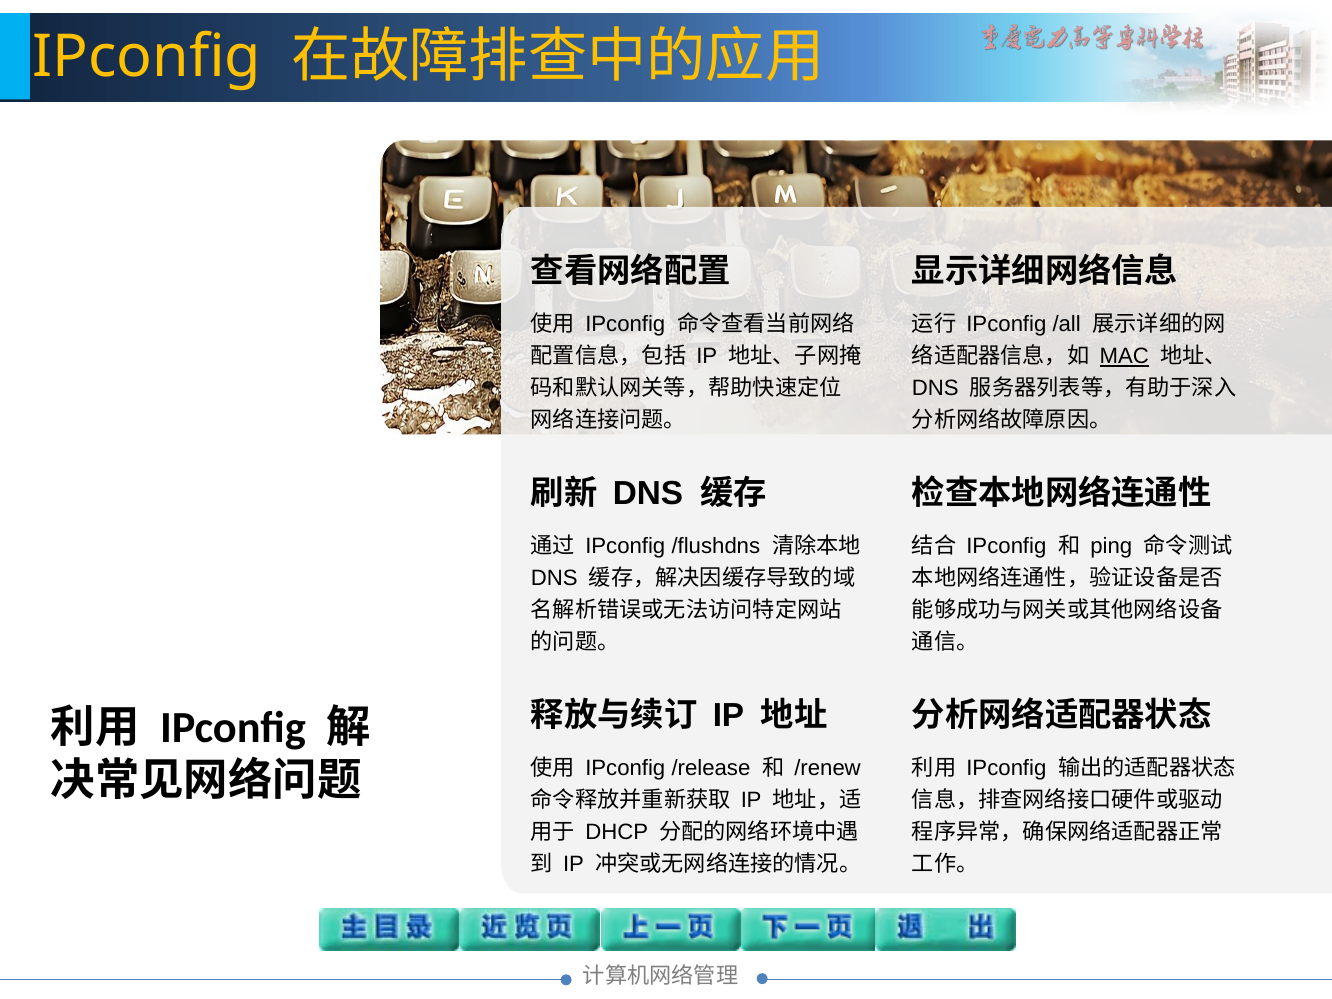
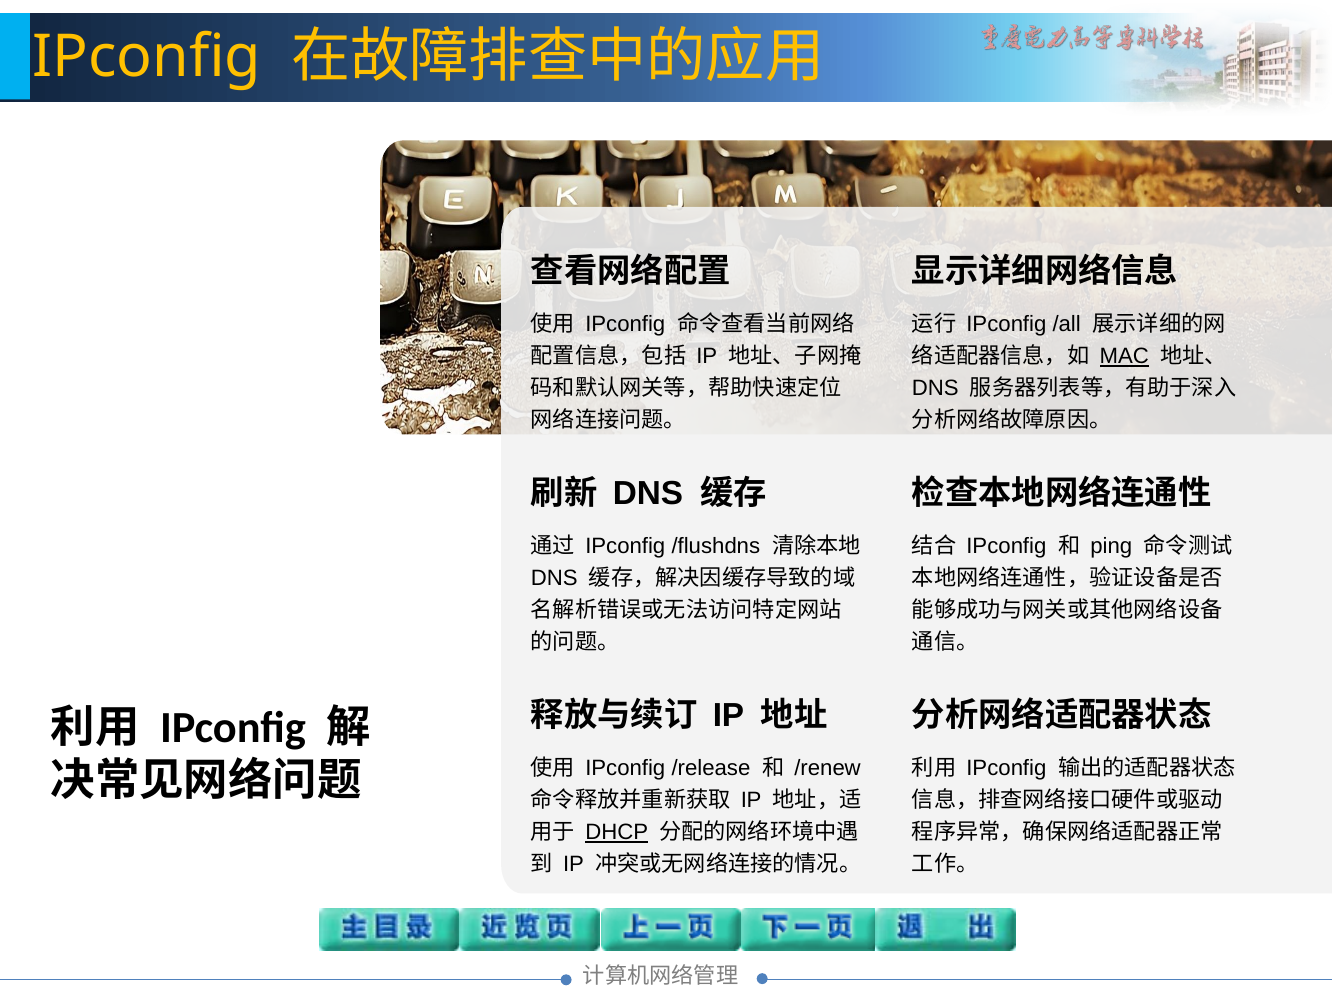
DHCP underline: none -> present (617, 832)
